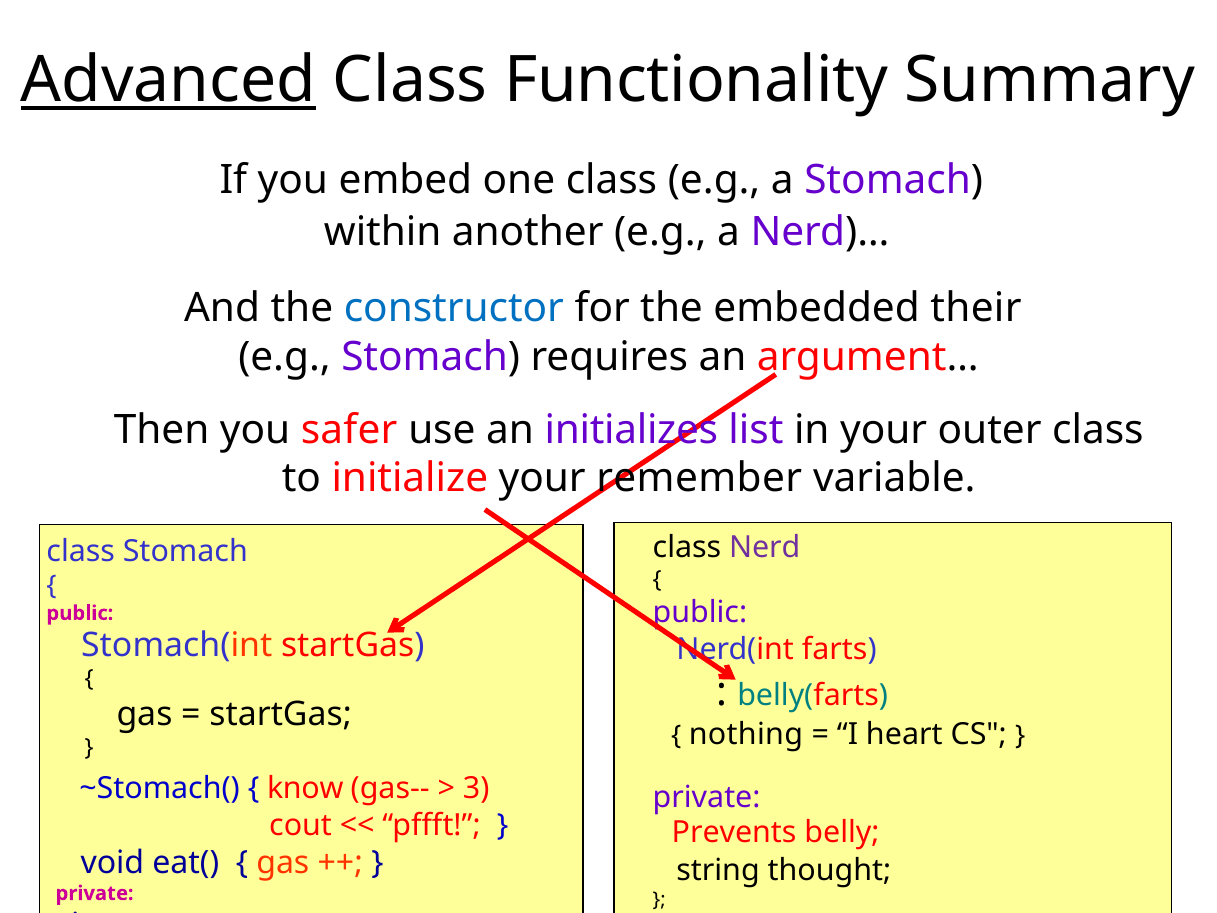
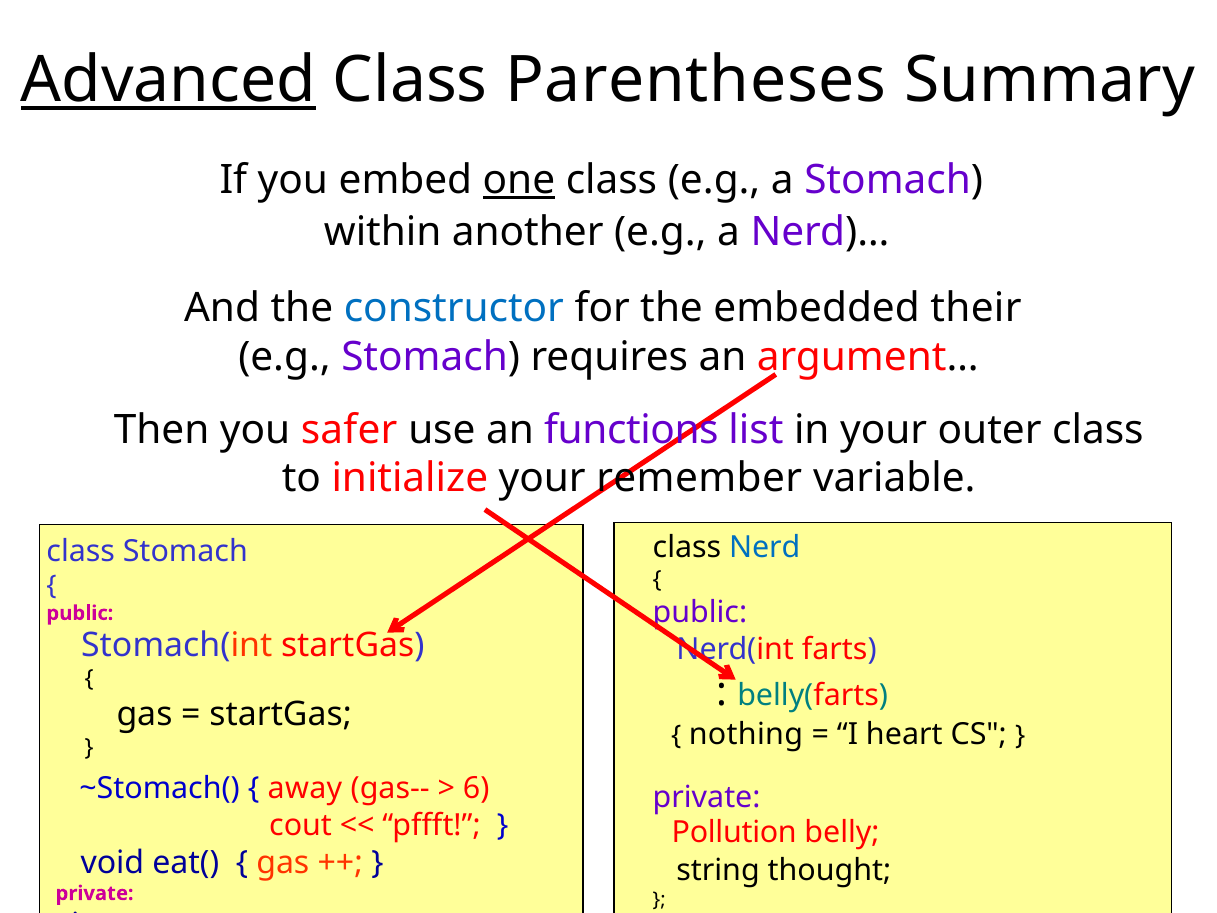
Functionality: Functionality -> Parentheses (696, 81)
one underline: none -> present (519, 180)
initializes: initializes -> functions (631, 430)
Nerd colour: purple -> blue (765, 547)
know: know -> away (305, 788)
3: 3 -> 6 (476, 788)
Prevents: Prevents -> Pollution (734, 833)
